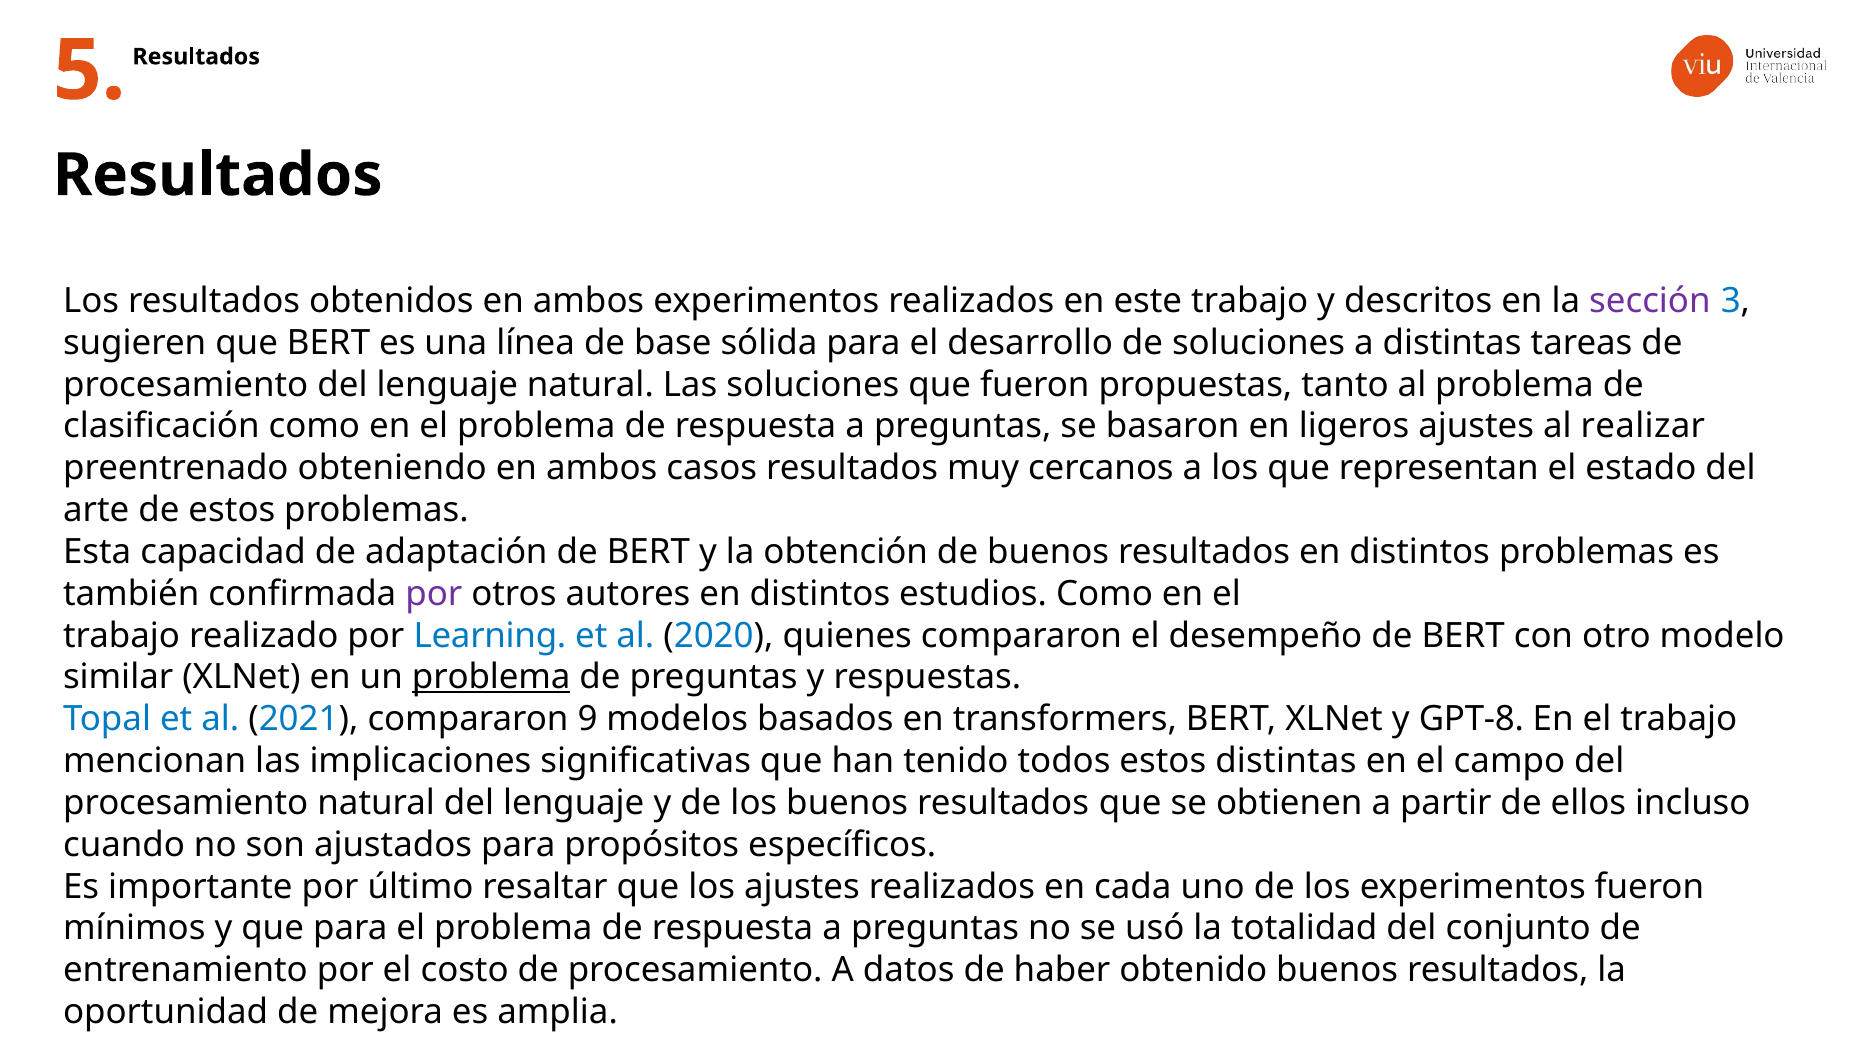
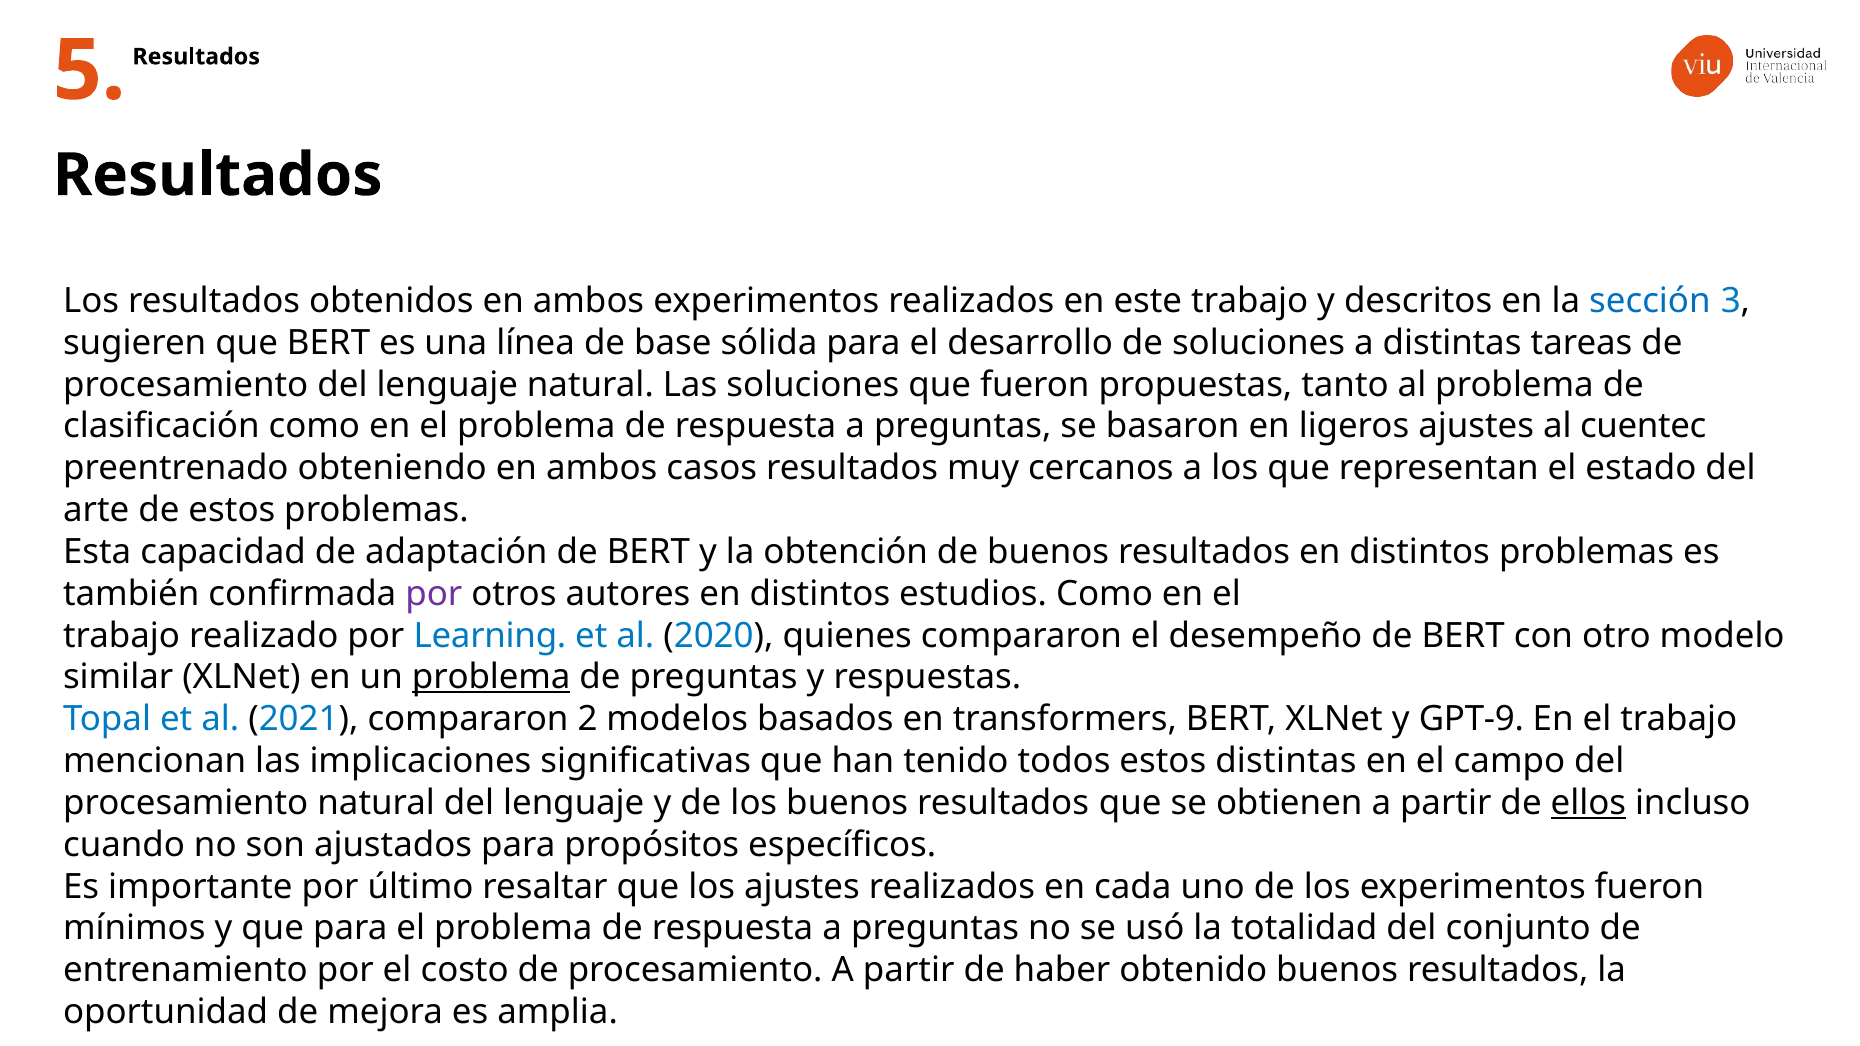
sección colour: purple -> blue (1650, 301)
realizar: realizar -> cuentec (1643, 426)
9: 9 -> 2 (588, 719)
GPT-8: GPT-8 -> GPT-9 (1471, 719)
ellos underline: none -> present (1588, 803)
procesamiento A datos: datos -> partir (909, 971)
